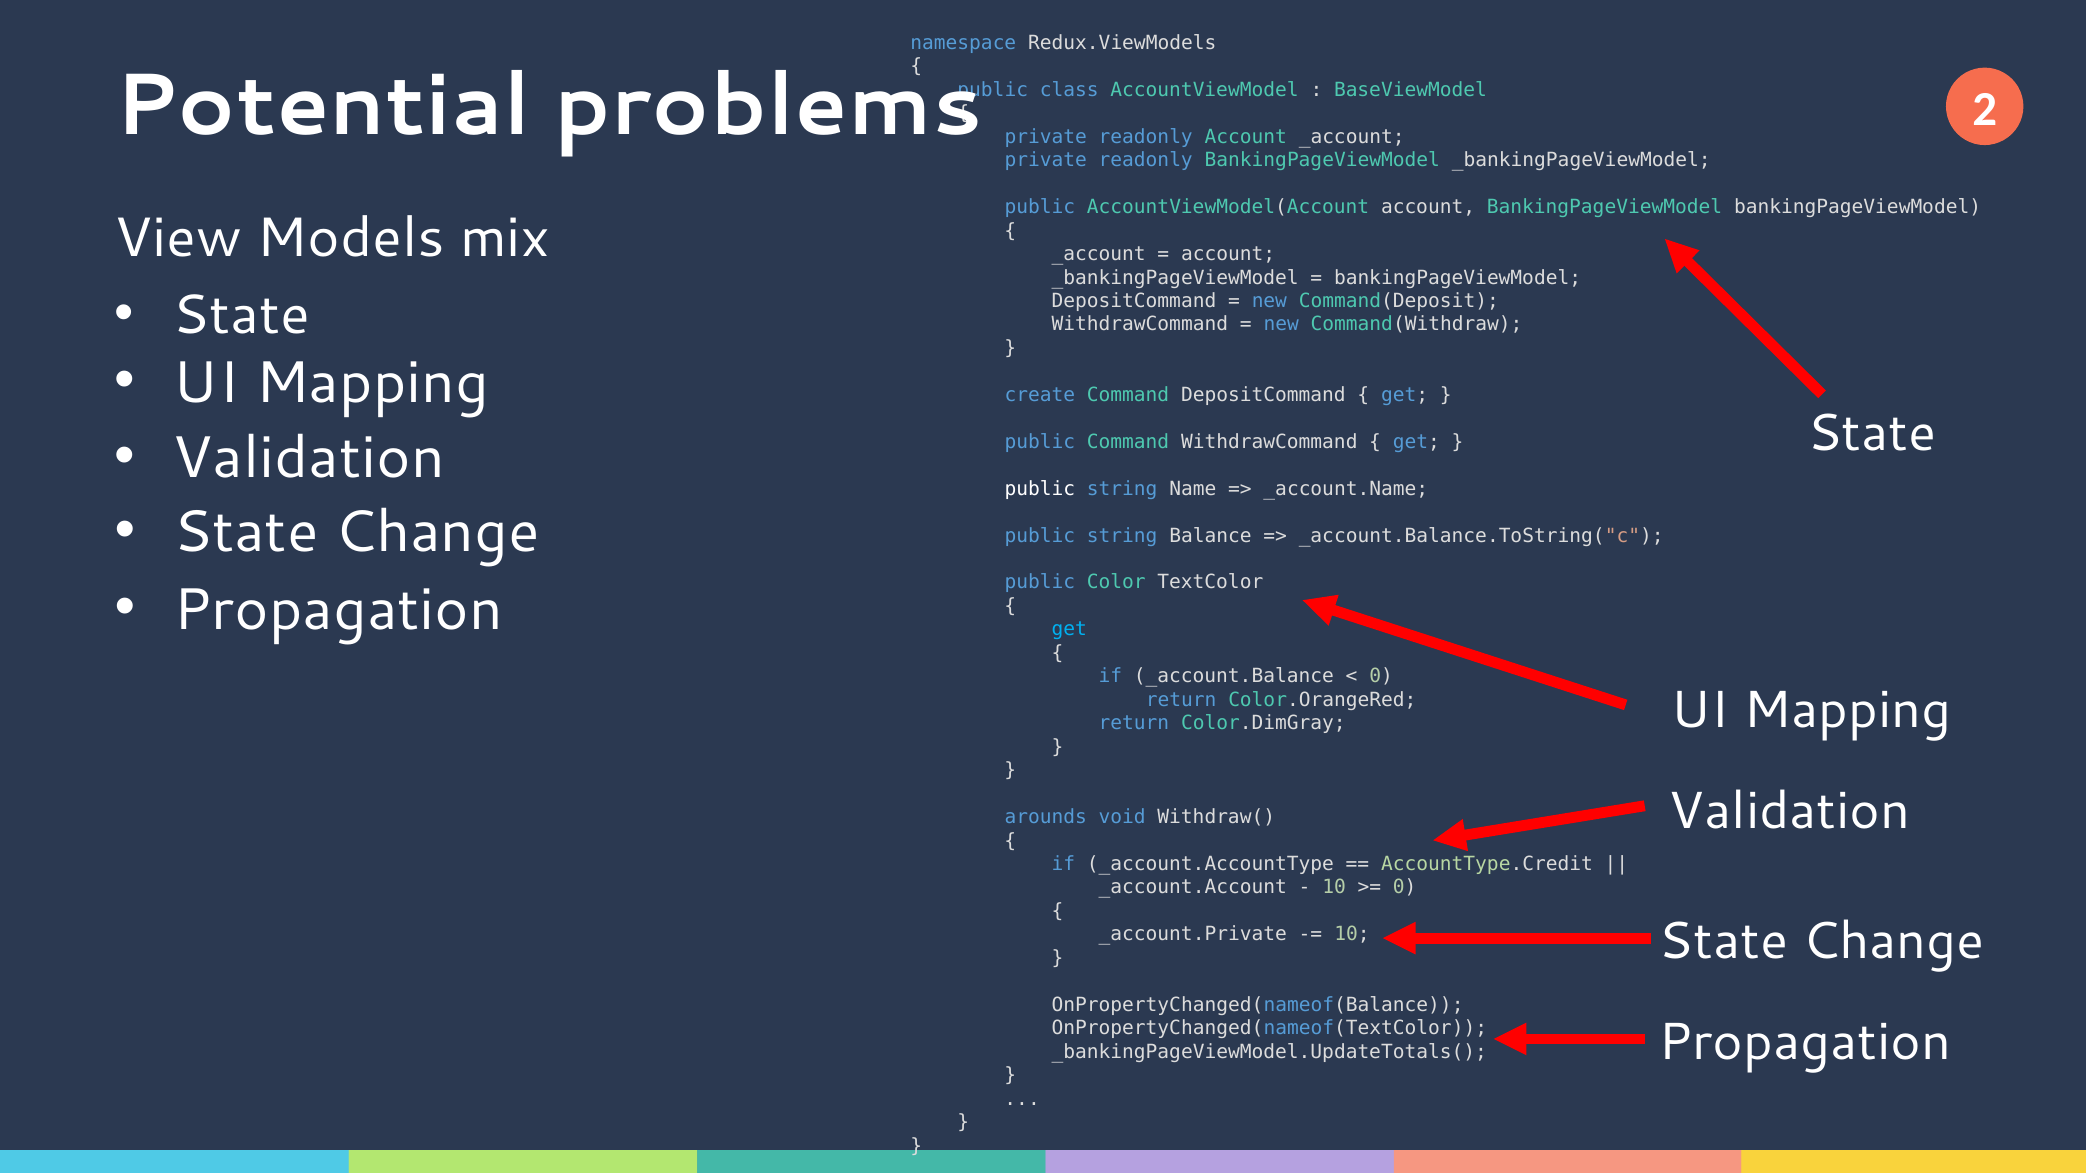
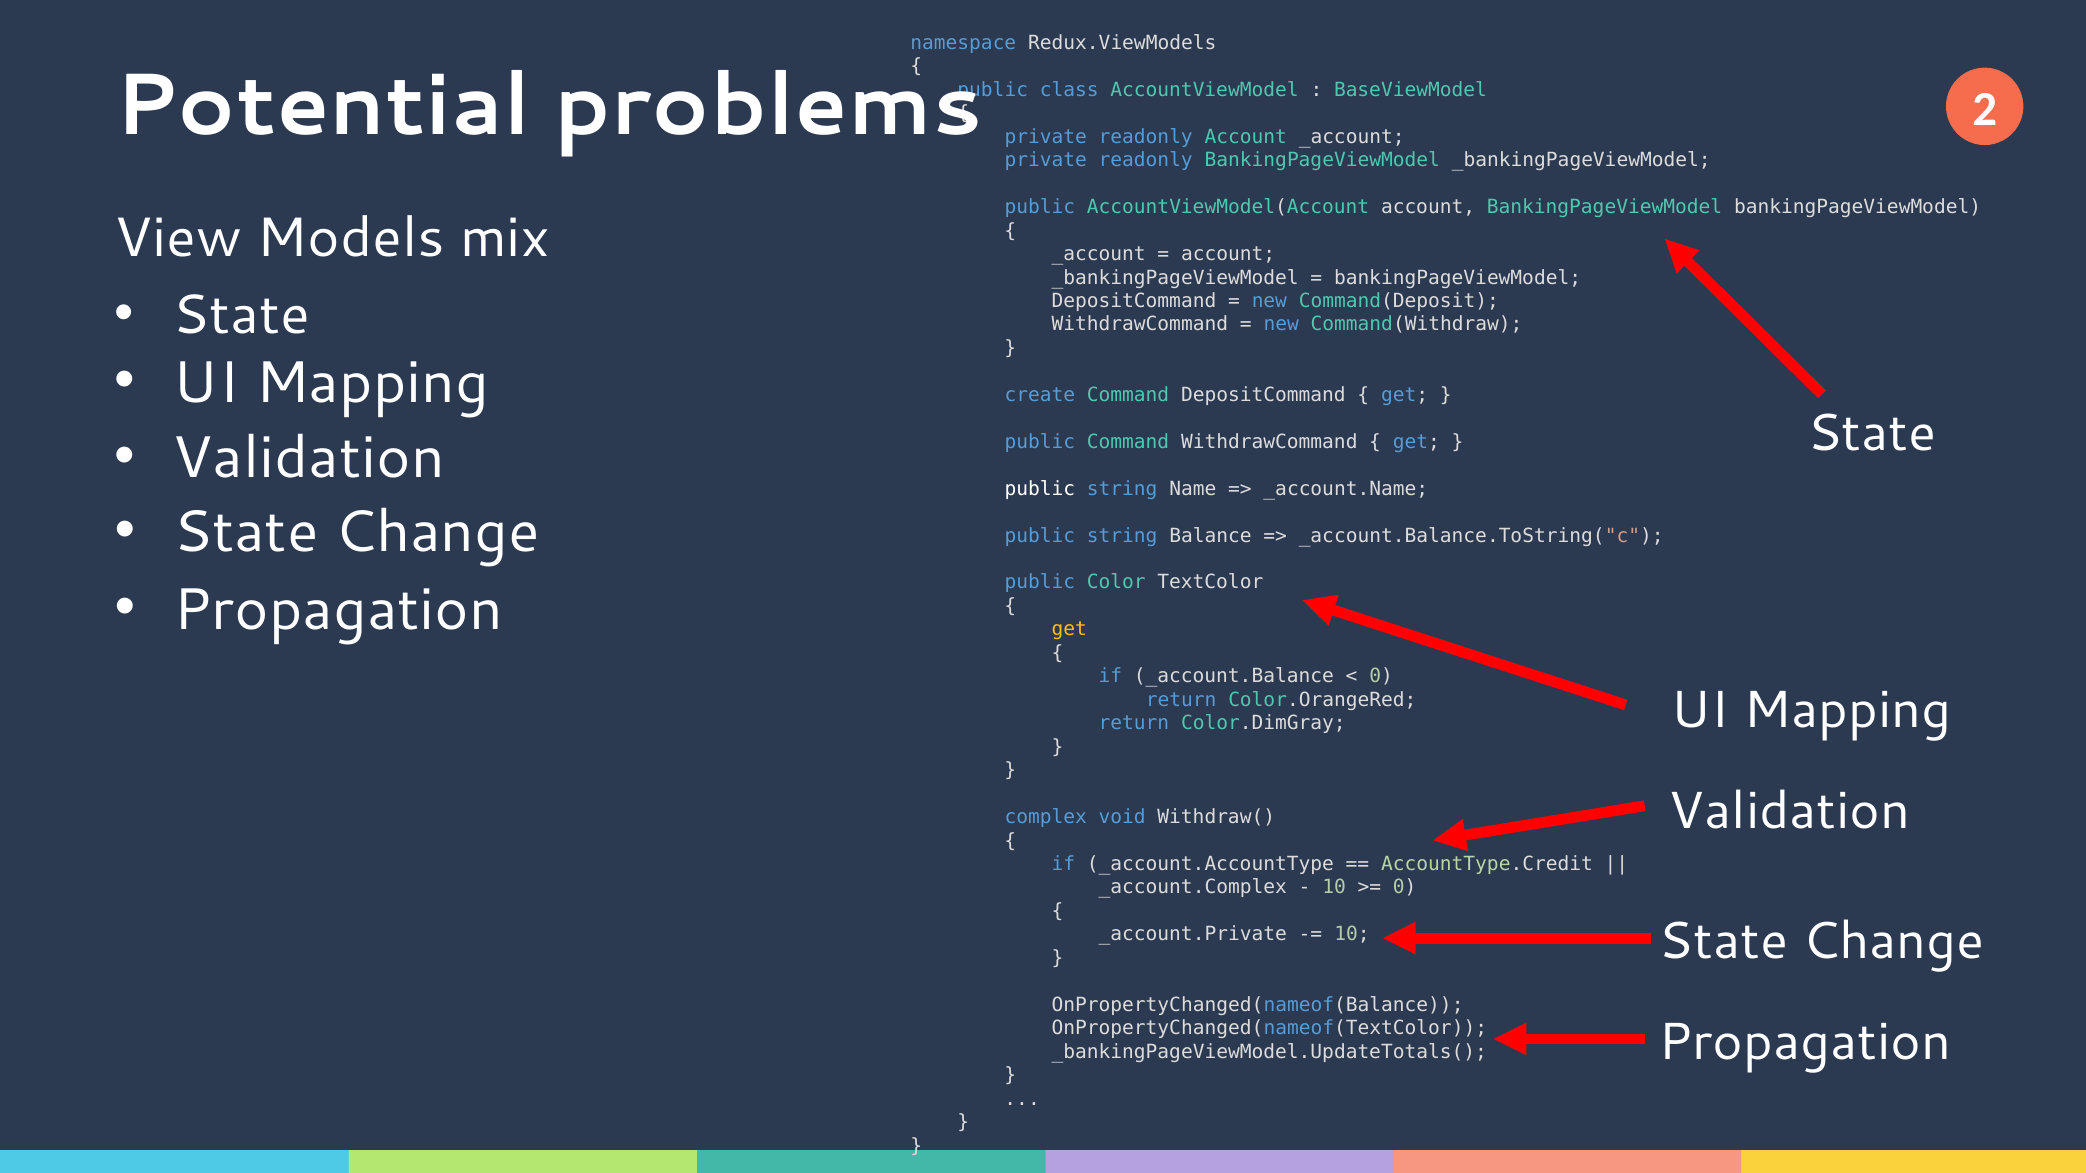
get colour: light blue -> yellow (1069, 630)
arounds: arounds -> complex (1046, 817)
_account.Account: _account.Account -> _account.Complex (1193, 888)
